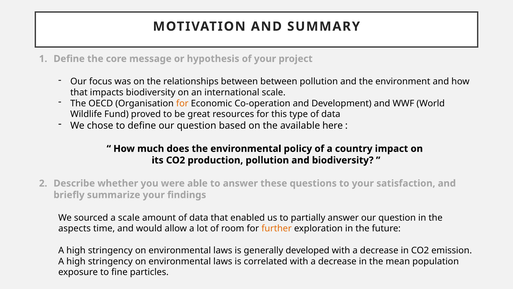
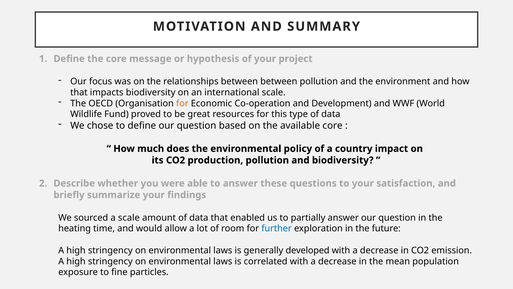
available here: here -> core (333, 125)
aspects: aspects -> heating (75, 228)
further colour: orange -> blue (277, 228)
